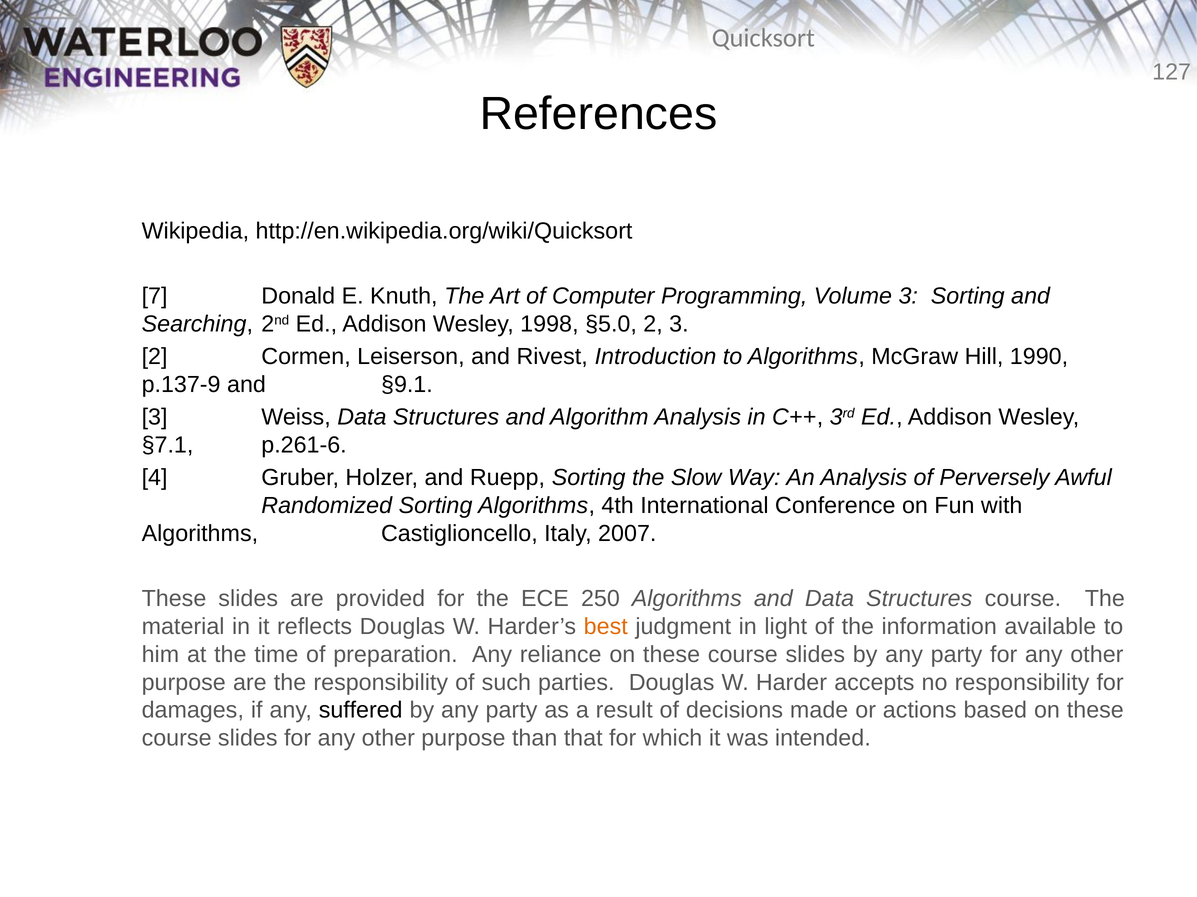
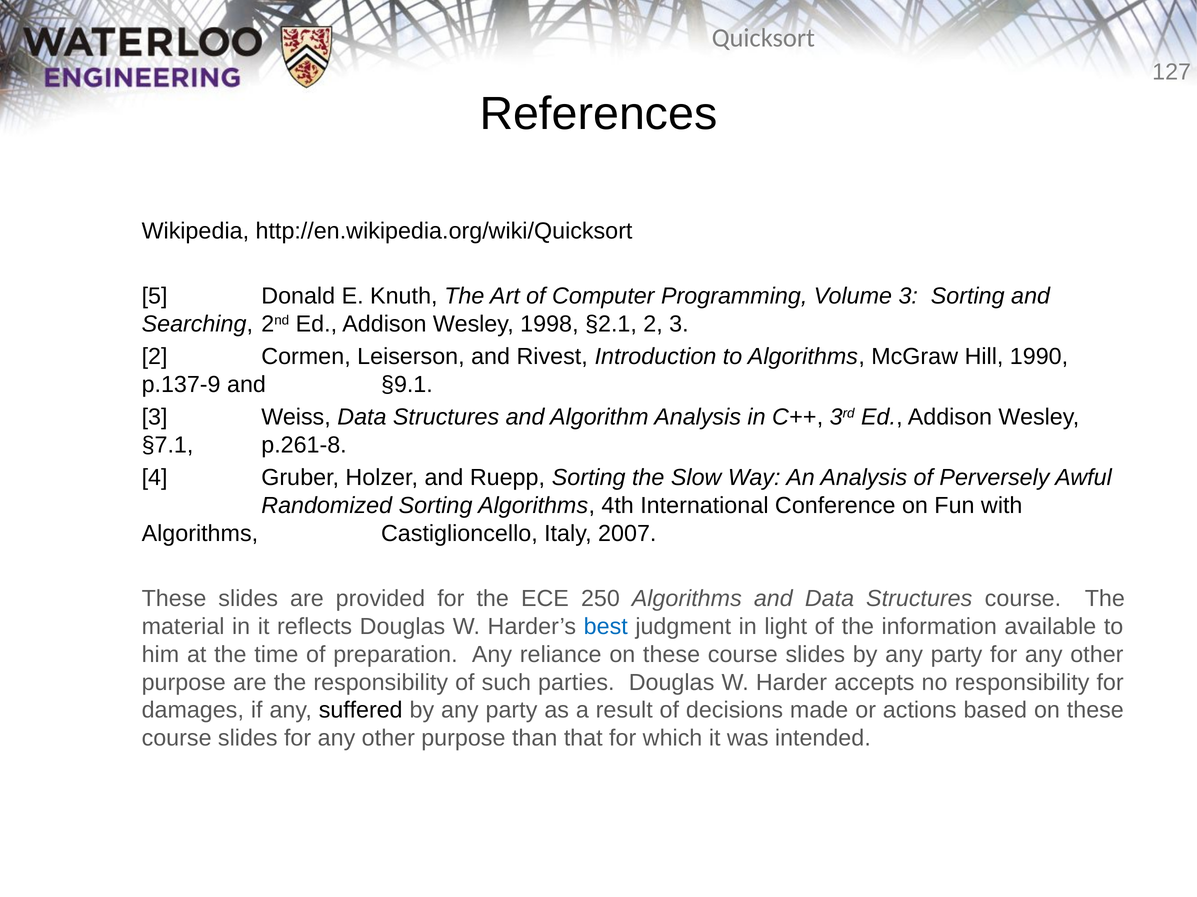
7: 7 -> 5 (155, 296)
§5.0: §5.0 -> §2.1 (611, 324)
p.261-6: p.261-6 -> p.261-8 (304, 445)
best colour: orange -> blue (606, 627)
